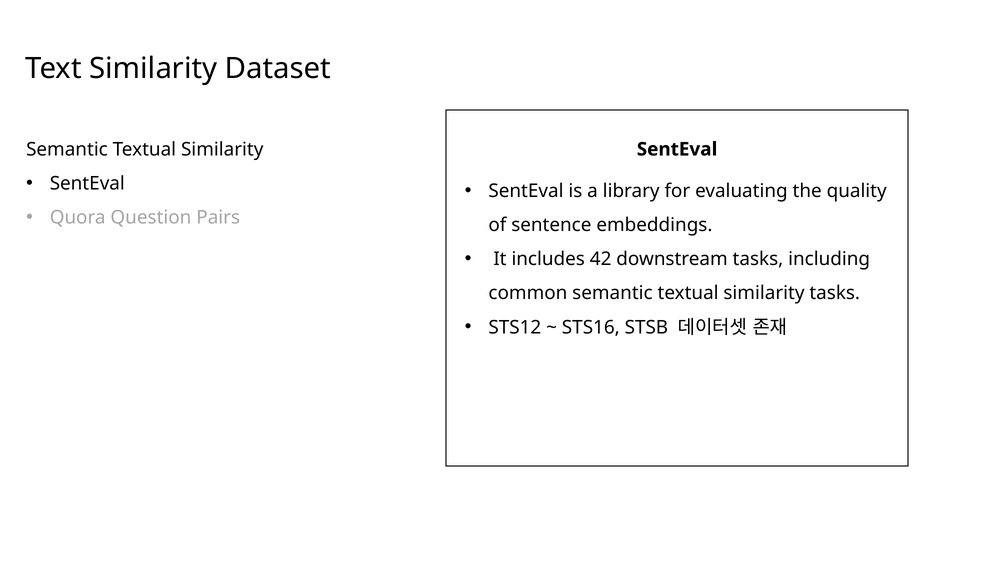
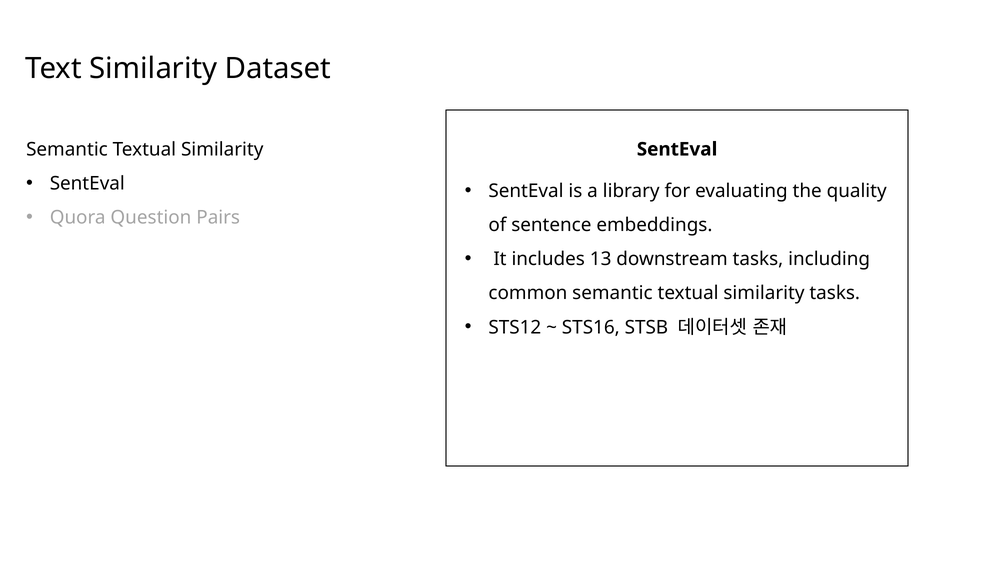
42: 42 -> 13 (601, 259)
